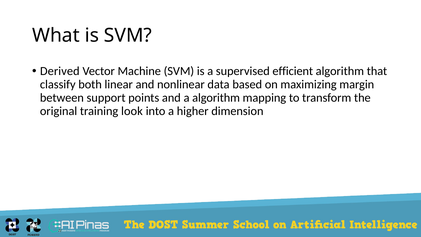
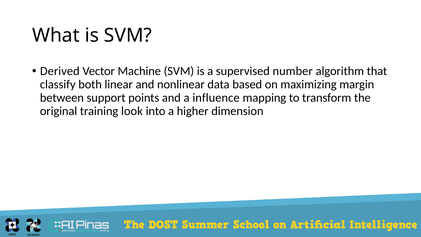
efficient: efficient -> number (293, 71)
a algorithm: algorithm -> influence (216, 98)
